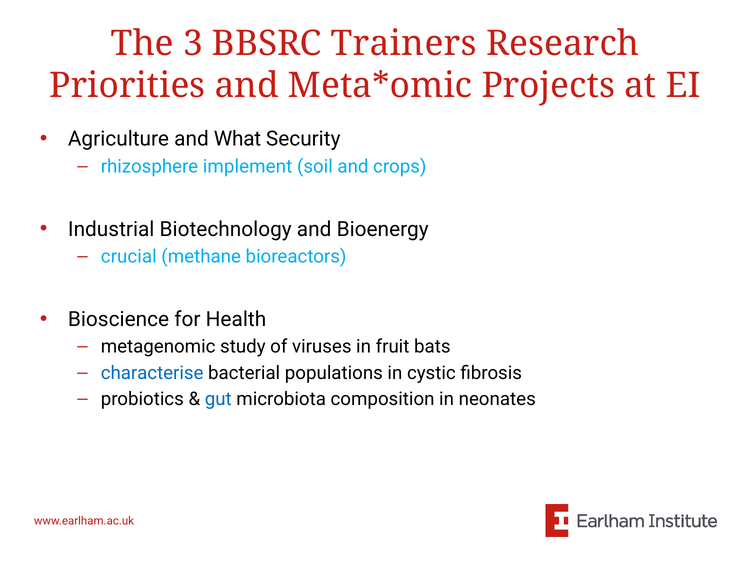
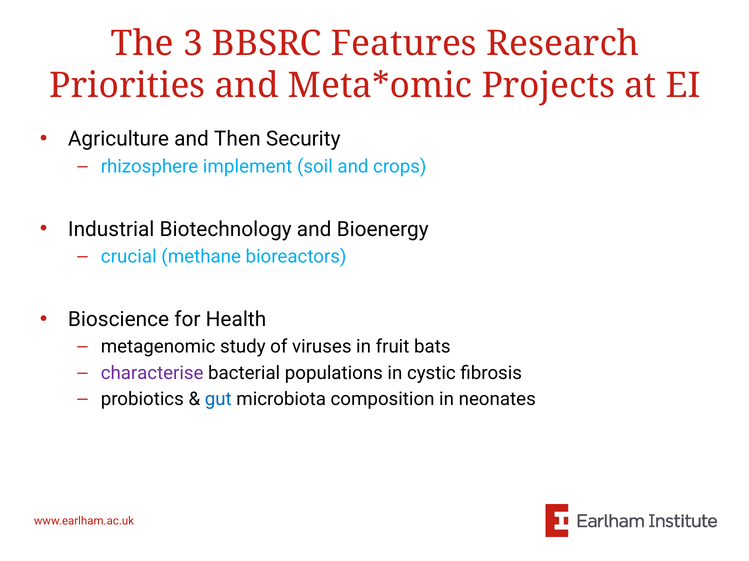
Trainers: Trainers -> Features (404, 44)
What: What -> Then (237, 139)
characterise colour: blue -> purple (152, 373)
